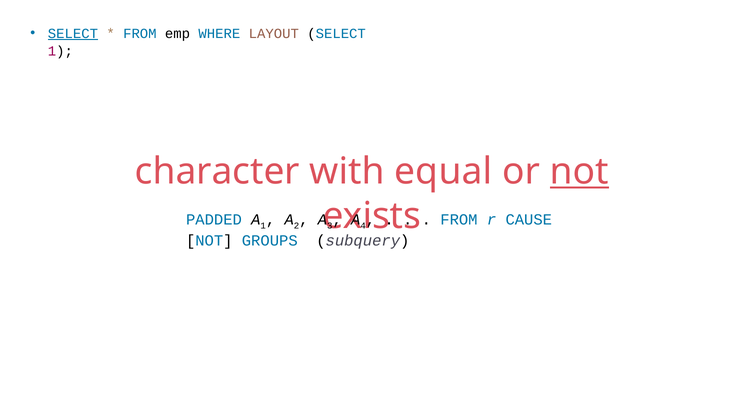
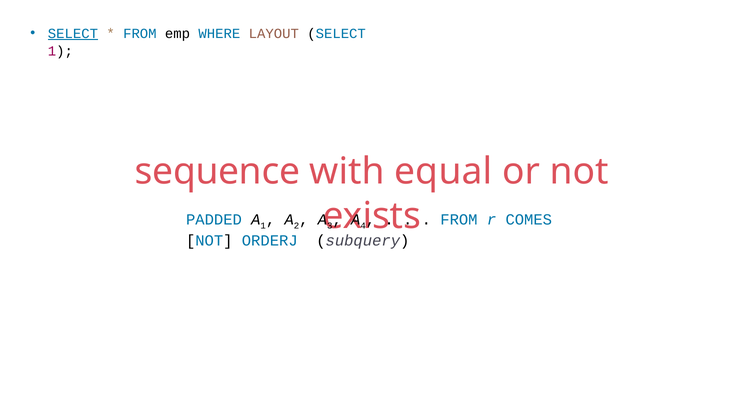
character: character -> sequence (217, 172)
not underline: present -> none (579, 172)
CAUSE: CAUSE -> COMES (529, 220)
GROUPS: GROUPS -> ORDERJ (270, 241)
